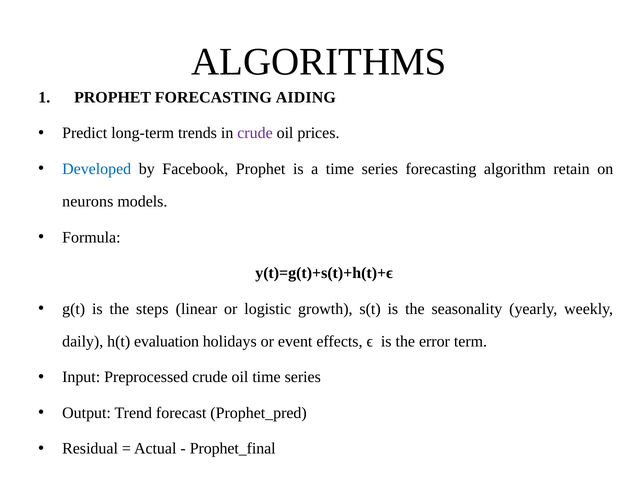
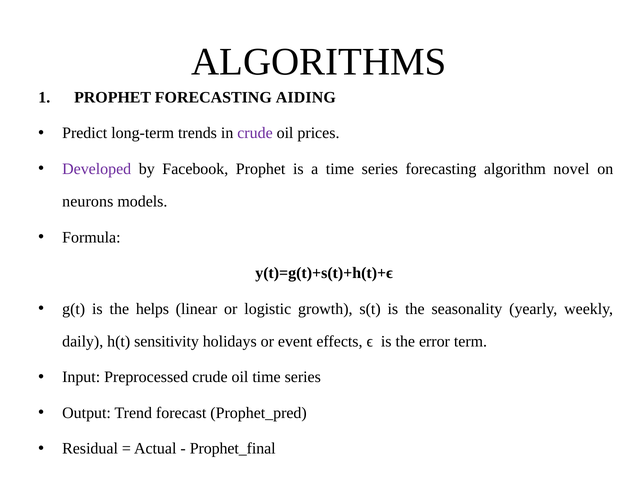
Developed colour: blue -> purple (97, 169)
retain: retain -> novel (571, 169)
steps: steps -> helps (152, 308)
evaluation: evaluation -> sensitivity (167, 341)
